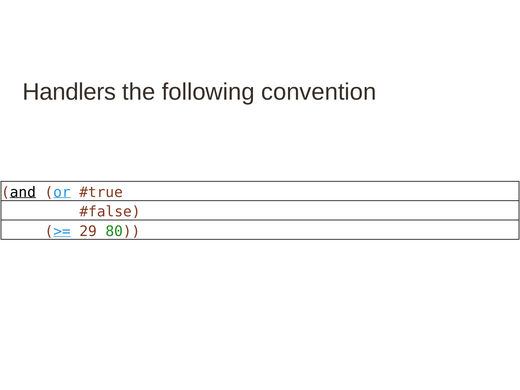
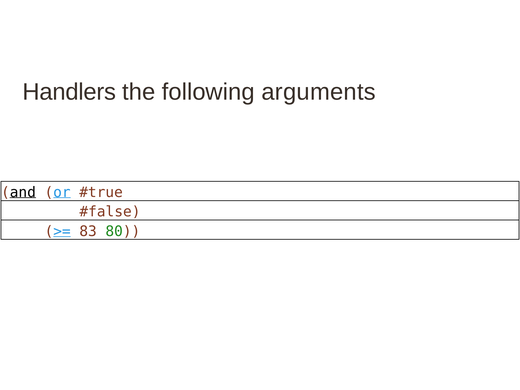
convention: convention -> arguments (319, 92)
29: 29 -> 83 (88, 231)
